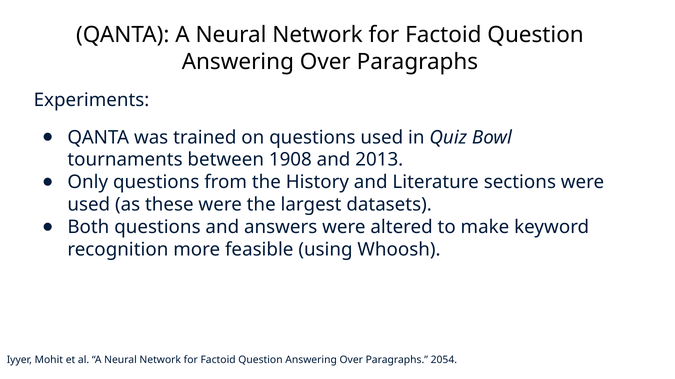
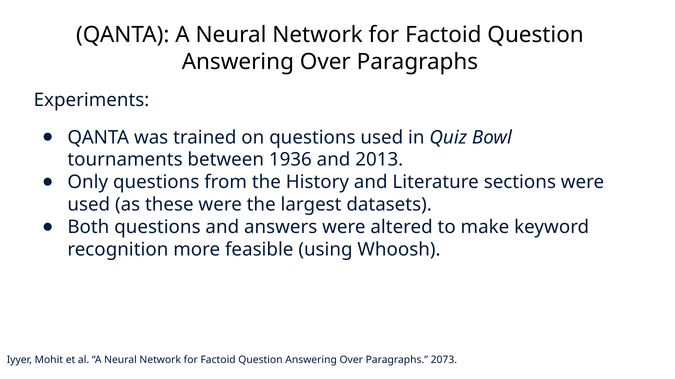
1908: 1908 -> 1936 (290, 160)
2054: 2054 -> 2073 (444, 360)
